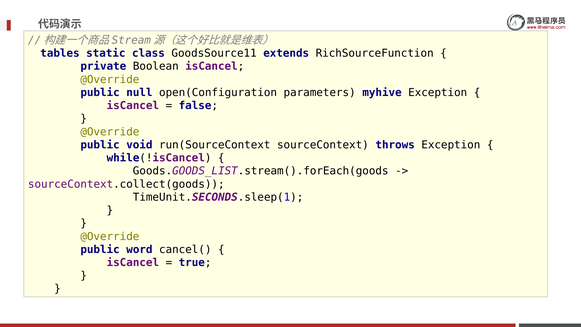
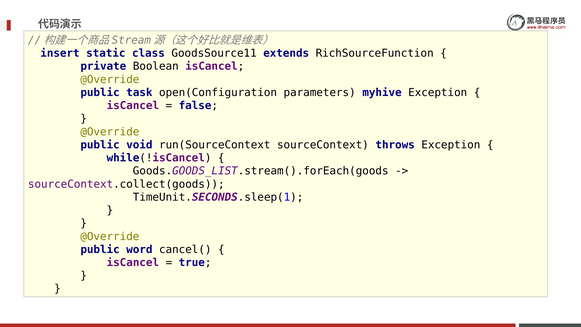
tables: tables -> insert (60, 53)
null: null -> task (139, 92)
